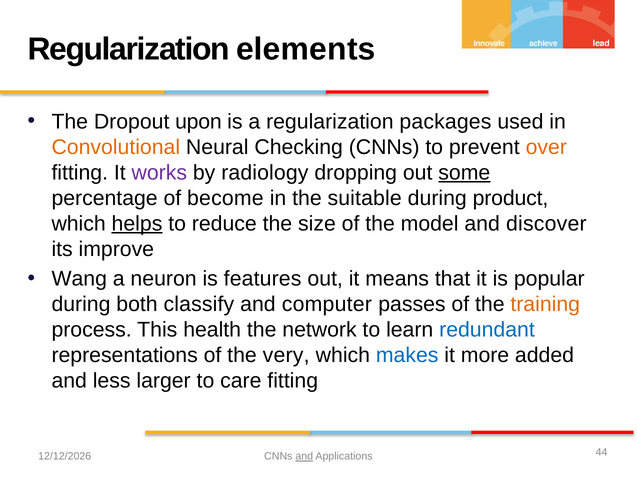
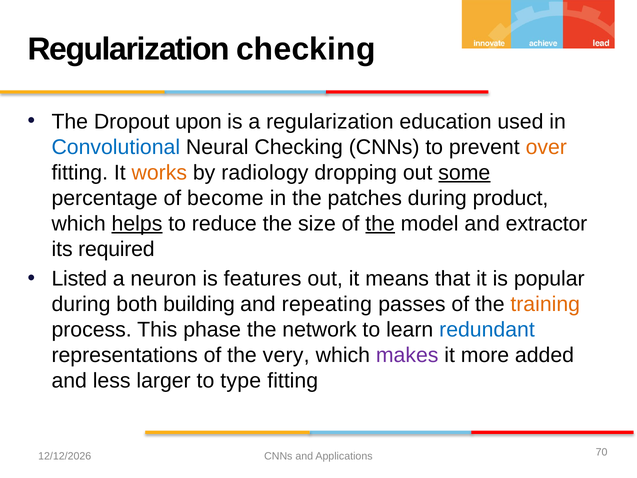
Regularization elements: elements -> checking (306, 49)
packages: packages -> education (446, 121)
Convolutional colour: orange -> blue (116, 147)
works colour: purple -> orange (159, 172)
suitable: suitable -> patches (365, 198)
the underline: none -> present (380, 223)
discover: discover -> extractor (547, 223)
improve: improve -> required (116, 249)
Wang: Wang -> Listed (79, 279)
classify: classify -> building (199, 304)
computer: computer -> repeating (327, 304)
health: health -> phase (212, 330)
makes colour: blue -> purple (407, 355)
care: care -> type (241, 381)
and underline: present -> none (304, 456)
44: 44 -> 70 (602, 452)
